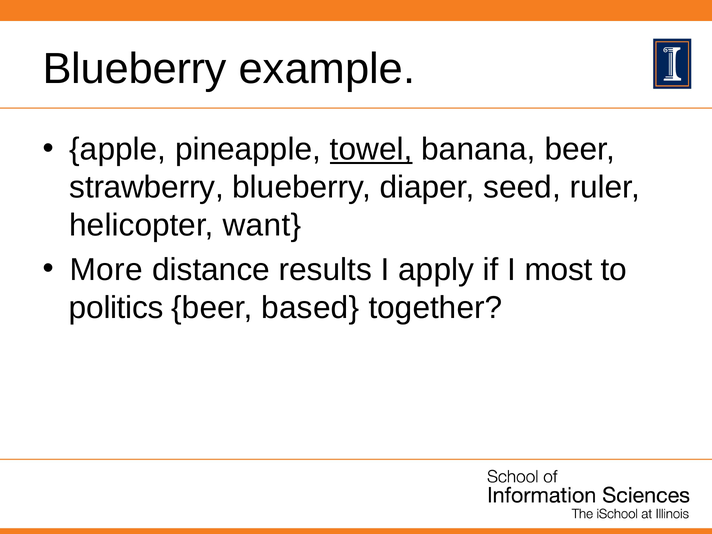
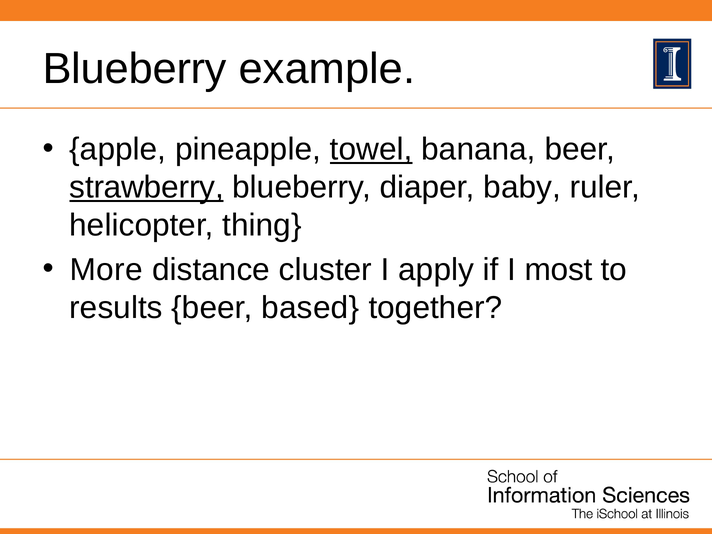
strawberry underline: none -> present (147, 187)
seed: seed -> baby (522, 187)
want: want -> thing (262, 225)
results: results -> cluster (325, 270)
politics: politics -> results (116, 308)
